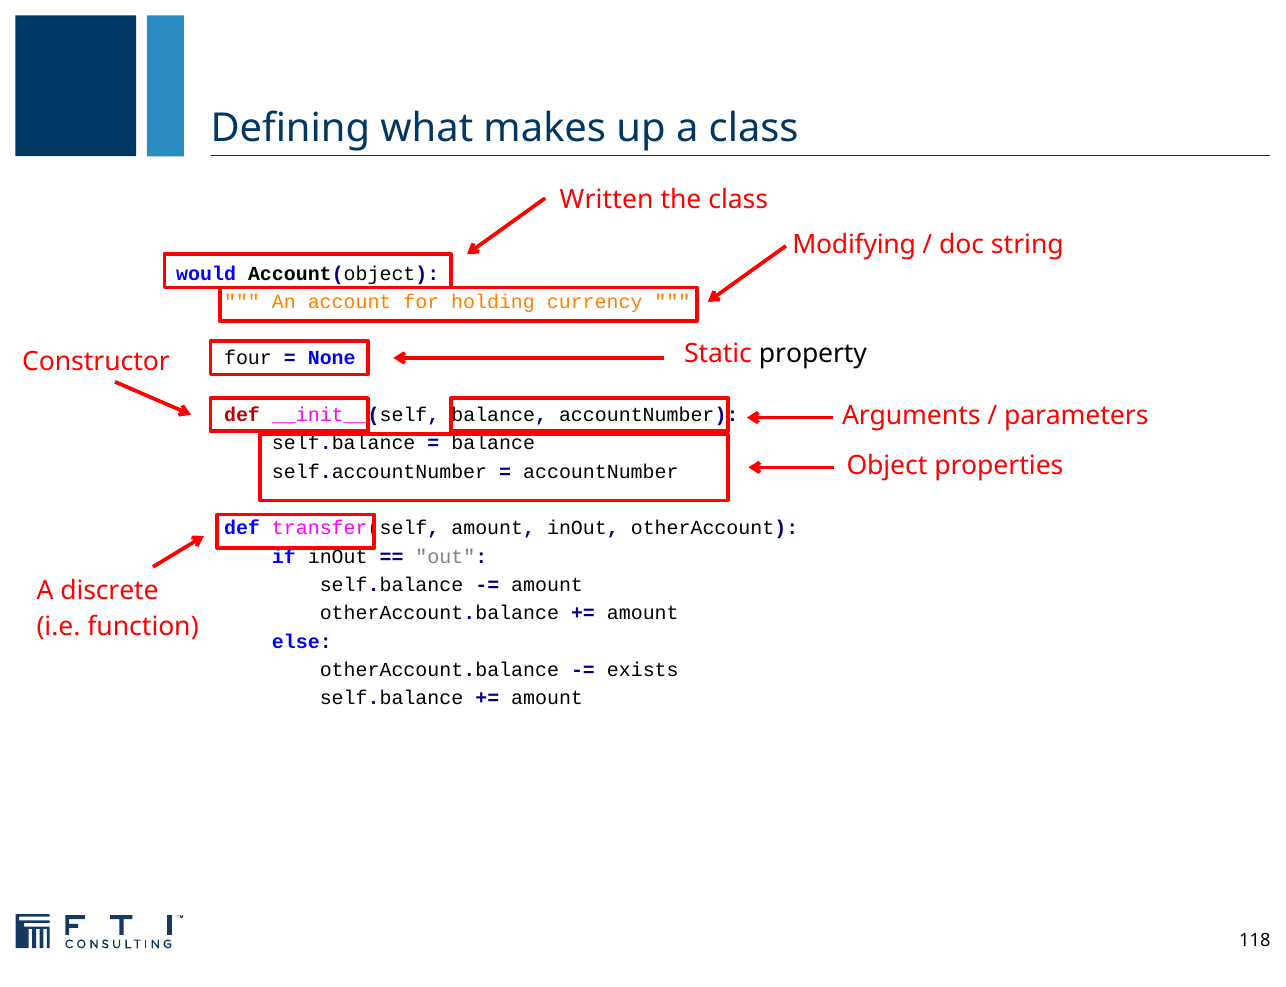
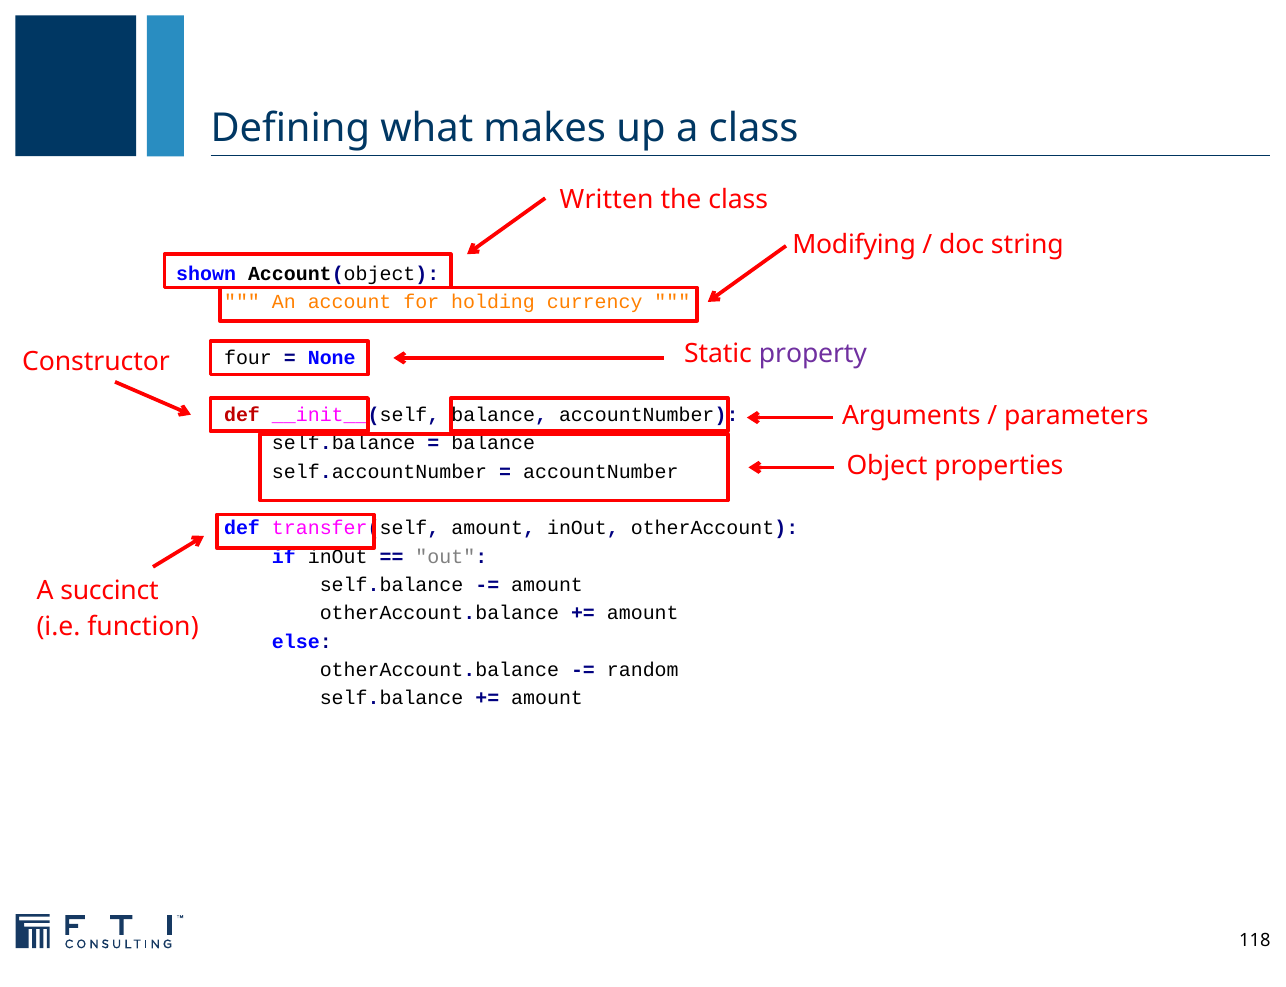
would: would -> shown (206, 273)
property colour: black -> purple (813, 354)
discrete: discrete -> succinct (110, 591)
exists: exists -> random (643, 670)
